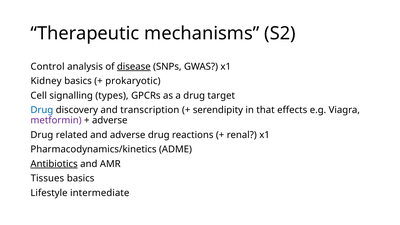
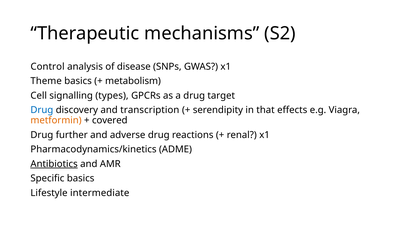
disease underline: present -> none (134, 67)
Kidney: Kidney -> Theme (46, 81)
prokaryotic: prokaryotic -> metabolism (133, 81)
metformin colour: purple -> orange (56, 120)
adverse: adverse -> covered (110, 120)
related: related -> further (72, 135)
Tissues: Tissues -> Specific (47, 178)
